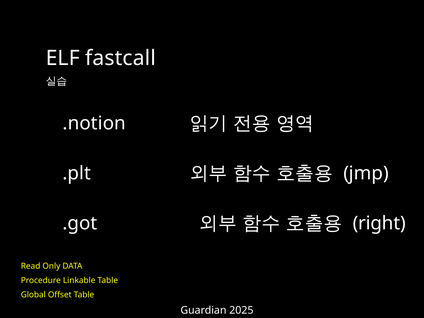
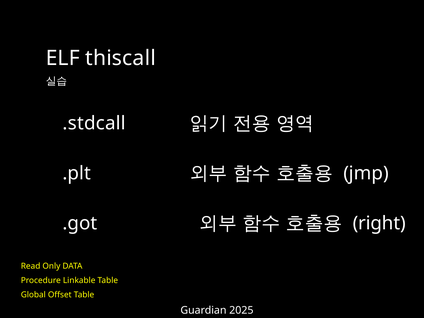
fastcall: fastcall -> thiscall (121, 58)
.notion: .notion -> .stdcall (94, 123)
